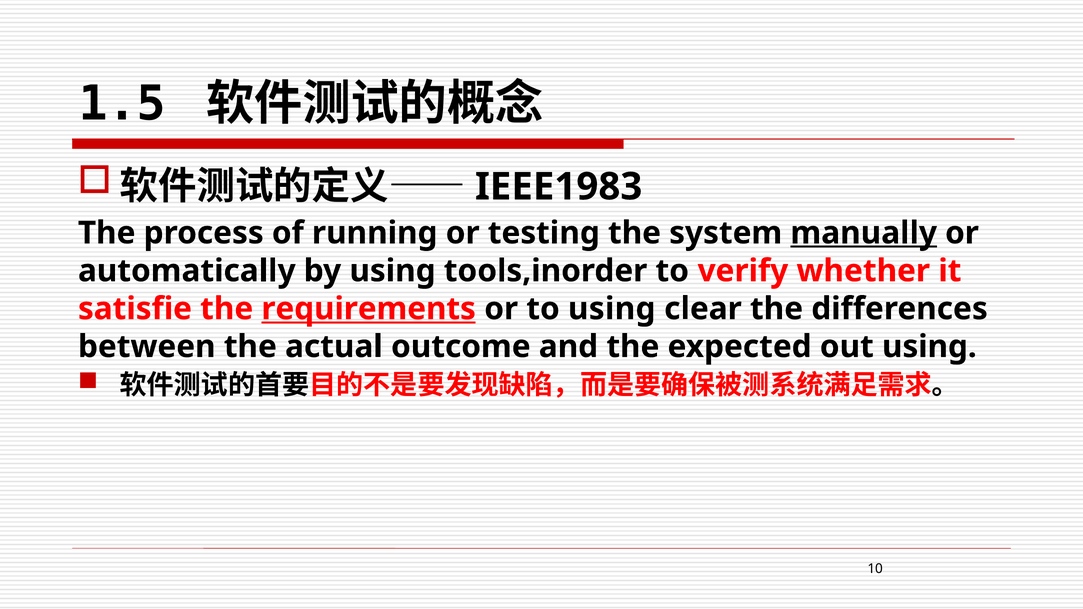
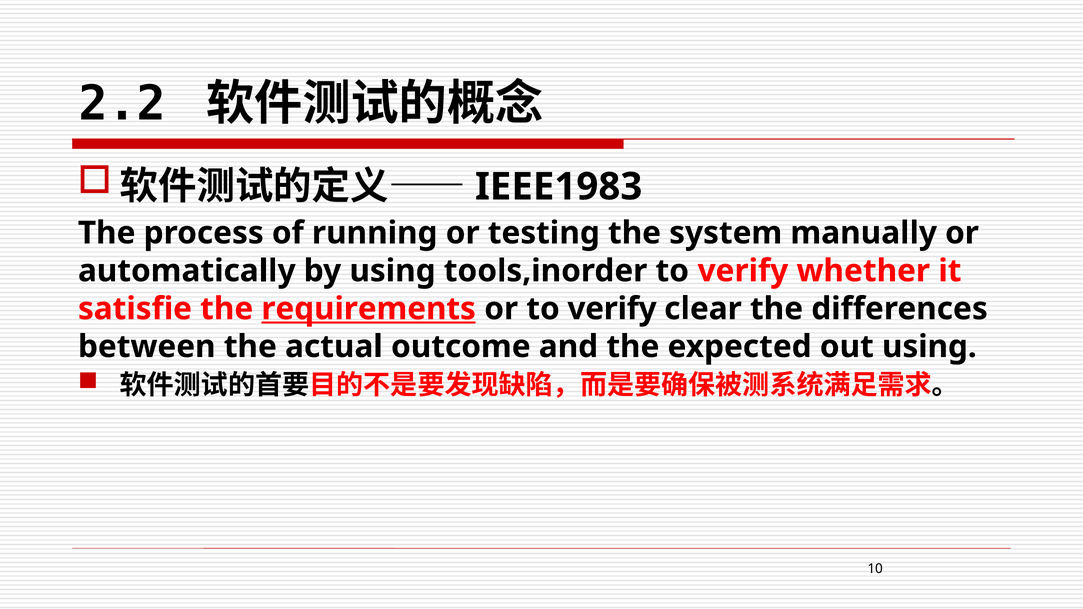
1.5: 1.5 -> 2.2 (122, 104)
manually underline: present -> none (864, 233)
or to using: using -> verify (612, 309)
